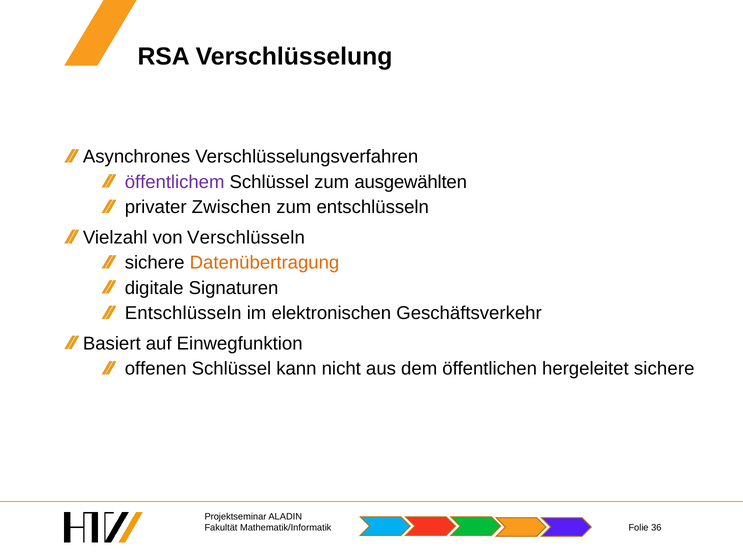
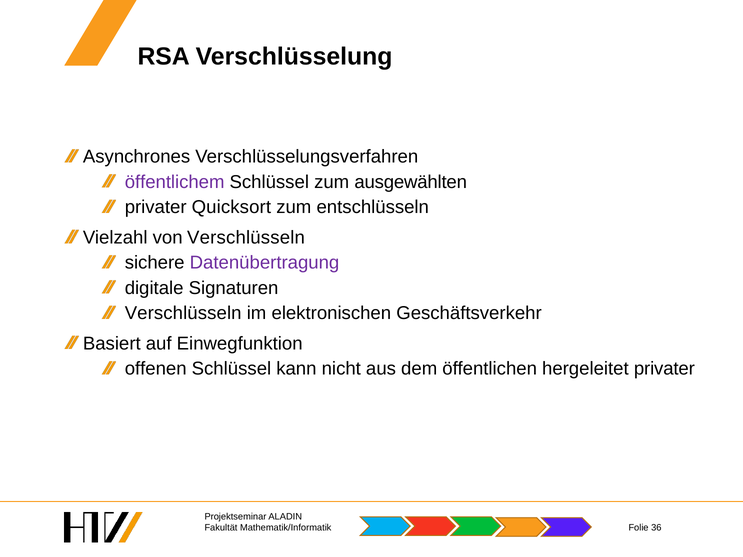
Zwischen: Zwischen -> Quicksort (231, 207)
Datenübertragung colour: orange -> purple (265, 263)
Entschlüsseln: Entschlüsseln -> Verschlüsseln (183, 313)
hergeleitet sichere: sichere -> privater (664, 369)
